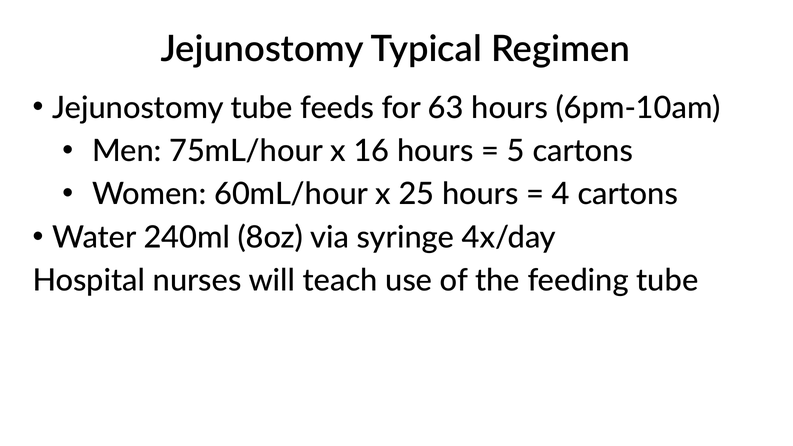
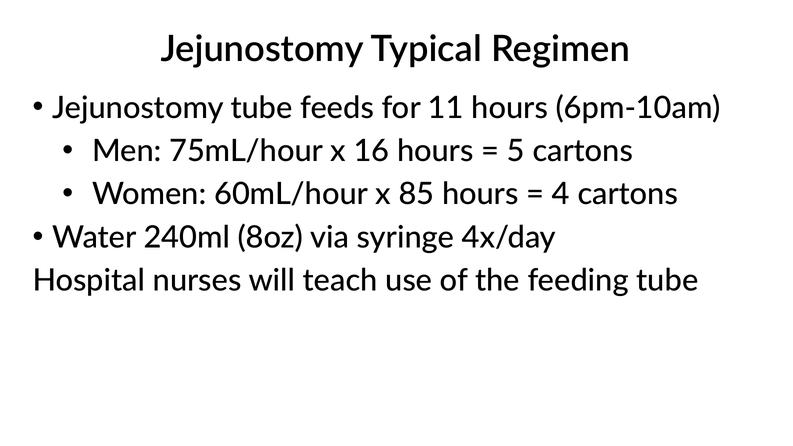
63: 63 -> 11 (446, 108)
25: 25 -> 85 (416, 194)
